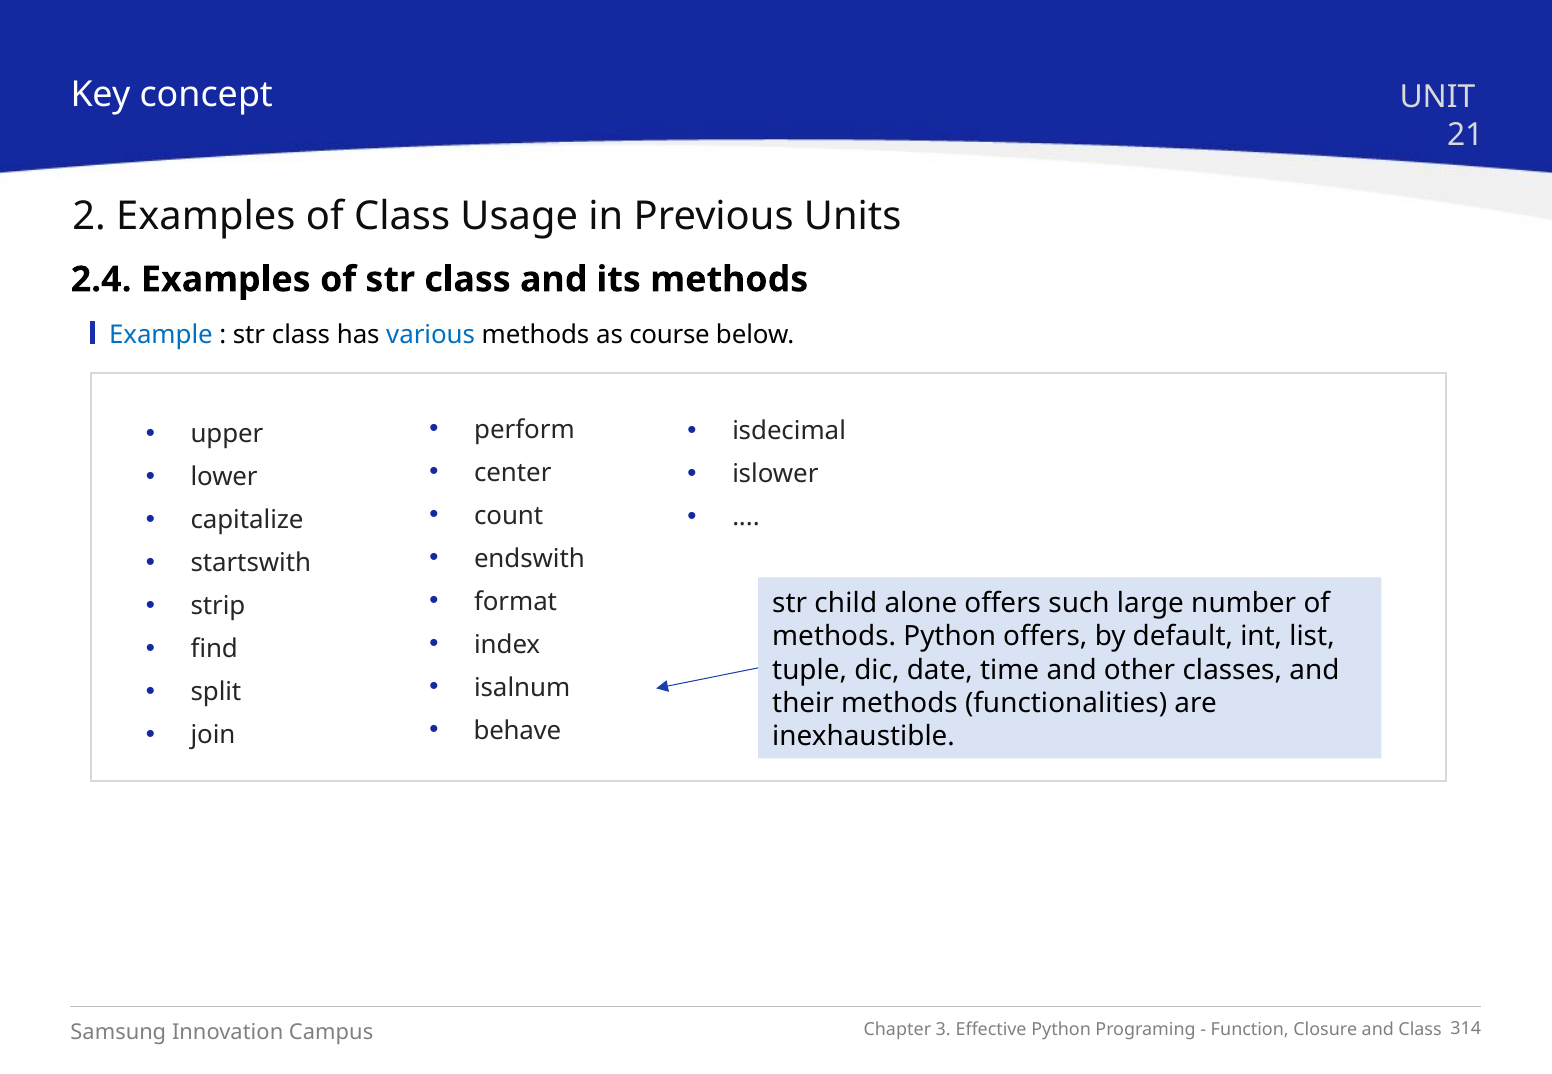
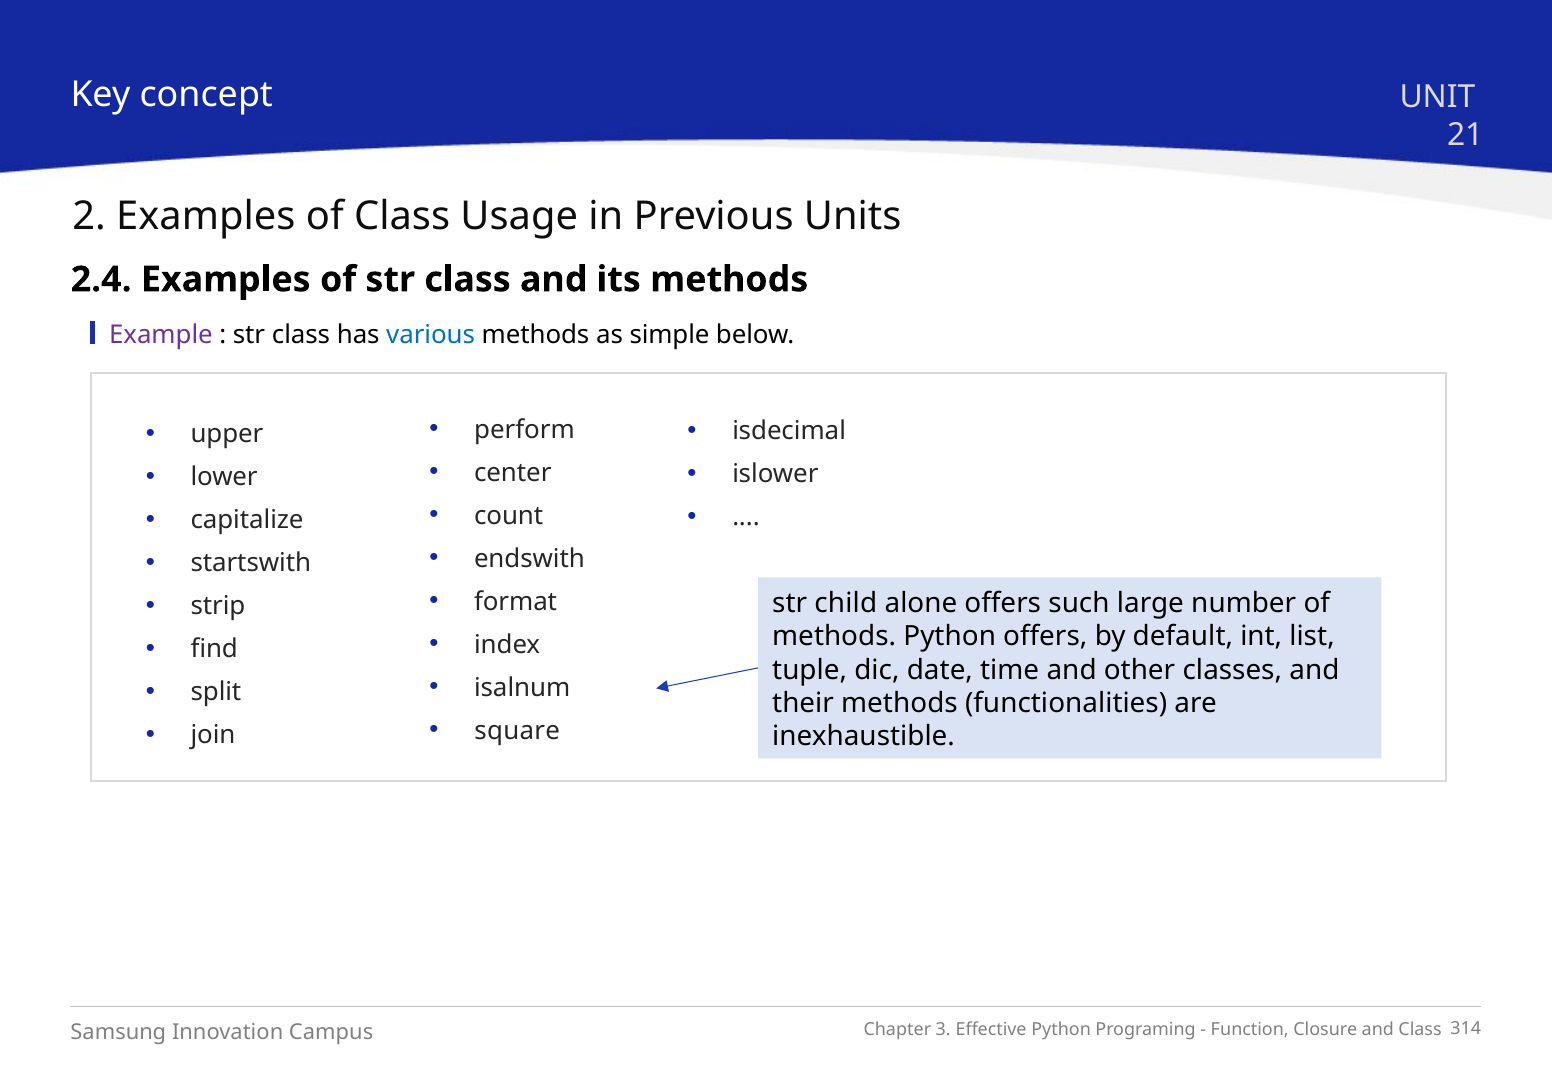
Example colour: blue -> purple (161, 335)
course: course -> simple (669, 335)
behave: behave -> square (517, 731)
